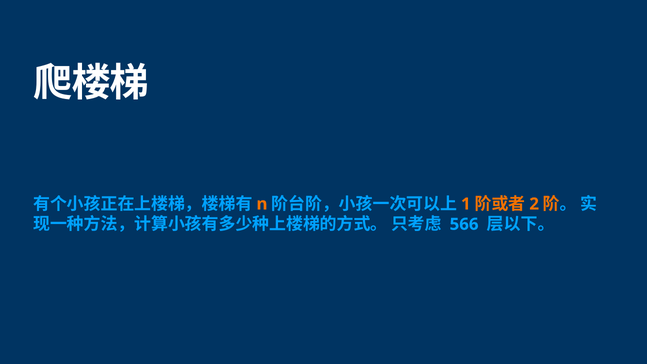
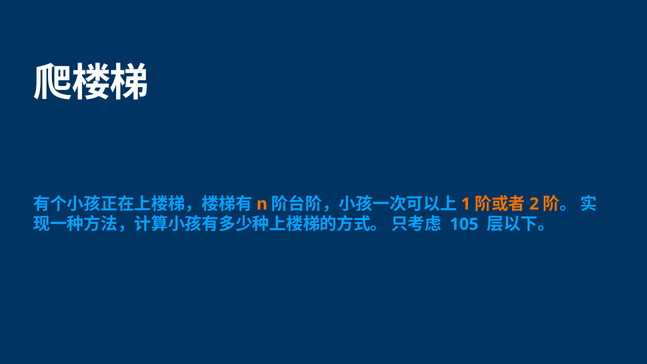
566: 566 -> 105 (464, 224)
